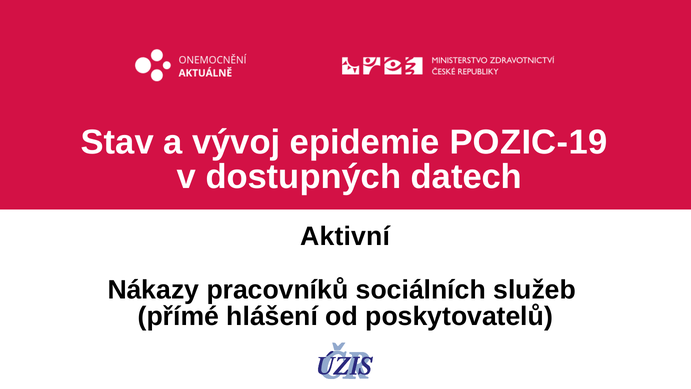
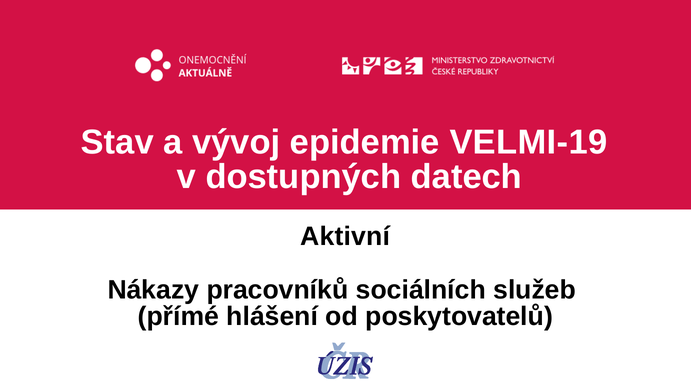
POZIC-19: POZIC-19 -> VELMI-19 (528, 142)
